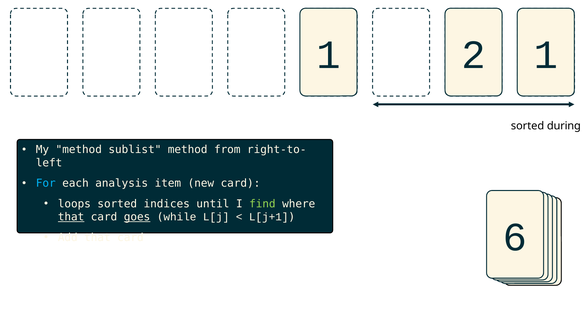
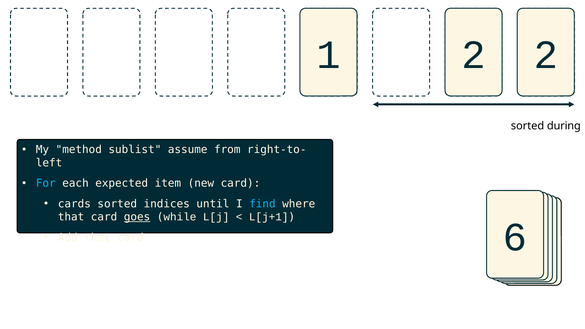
2 1: 1 -> 2 (546, 55)
sublist method: method -> assume (188, 150)
analysis: analysis -> expected (122, 183)
loops: loops -> cards (74, 204)
find colour: light green -> light blue (262, 204)
that underline: present -> none (71, 217)
